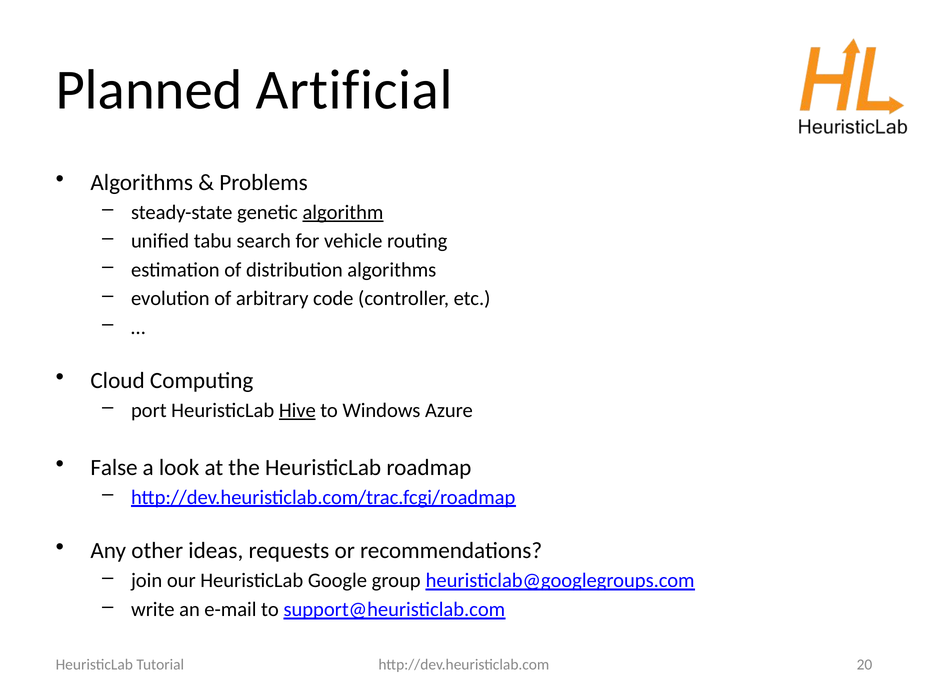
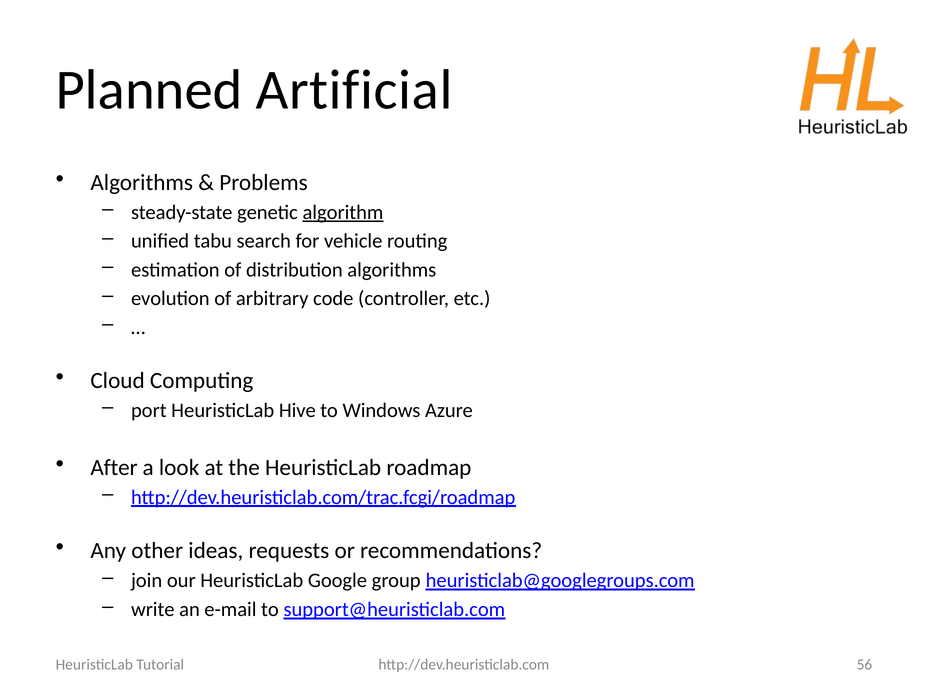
Hive underline: present -> none (297, 410)
False: False -> After (114, 467)
20: 20 -> 56 (864, 665)
